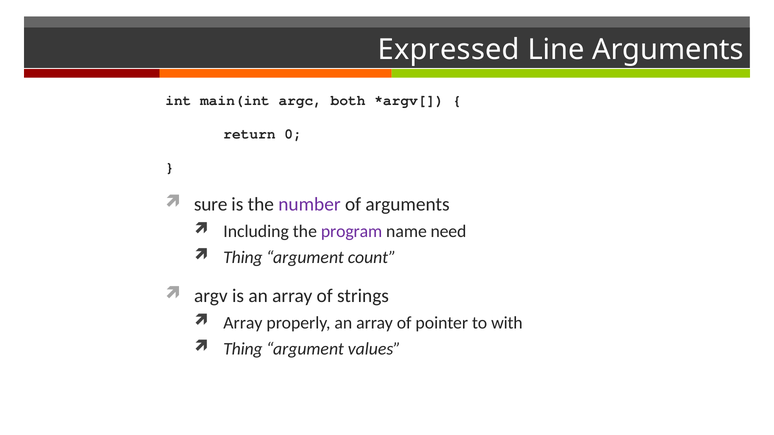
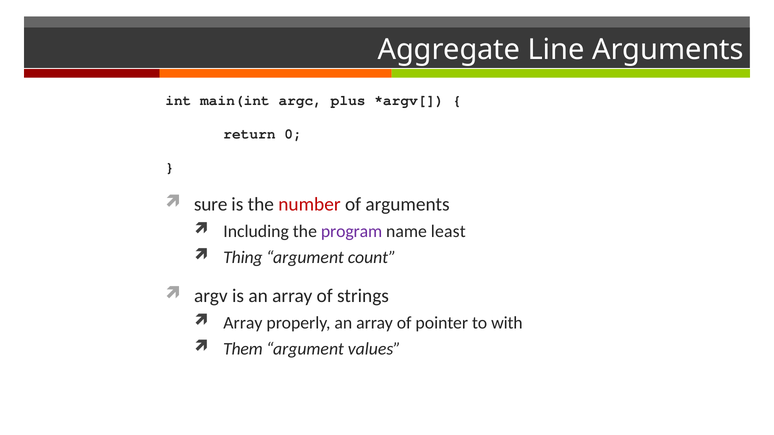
Expressed: Expressed -> Aggregate (449, 50)
both: both -> plus (348, 101)
number colour: purple -> red (309, 205)
need: need -> least (448, 231)
Thing: Thing -> Them (243, 349)
